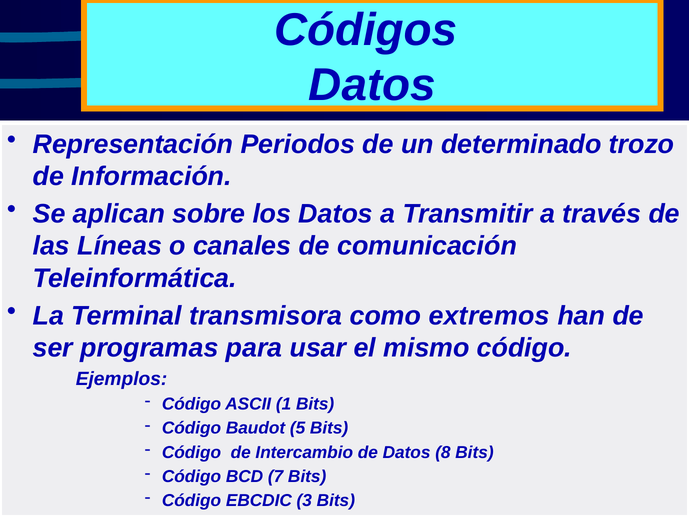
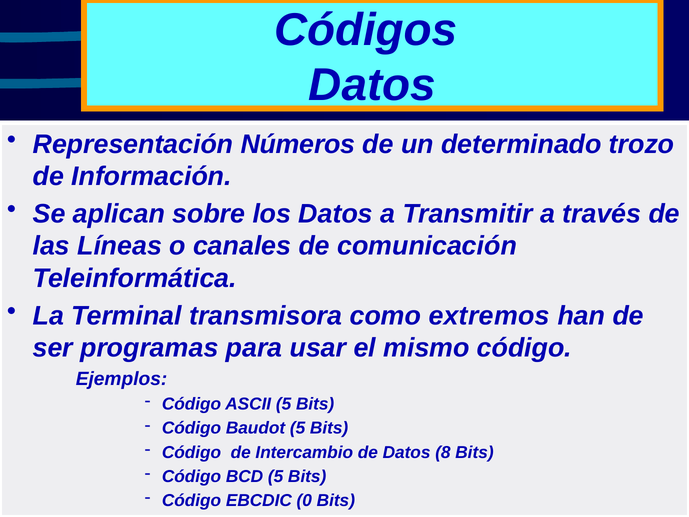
Periodos: Periodos -> Números (298, 144)
ASCII 1: 1 -> 5 (284, 404)
BCD 7: 7 -> 5 (276, 476)
3: 3 -> 0 (304, 500)
